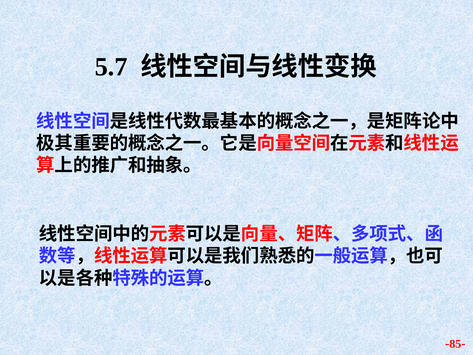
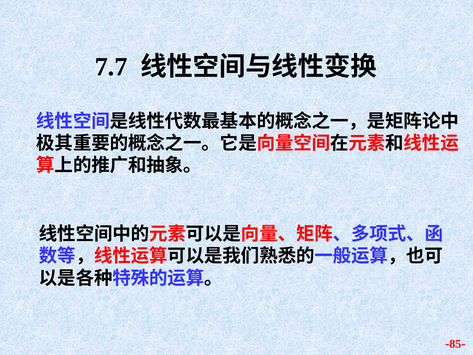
5.7: 5.7 -> 7.7 (111, 67)
